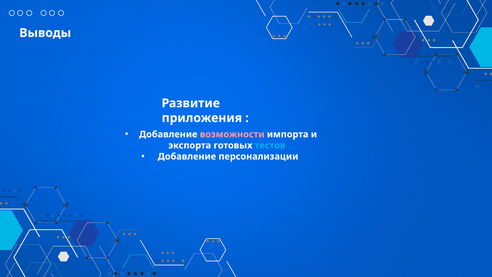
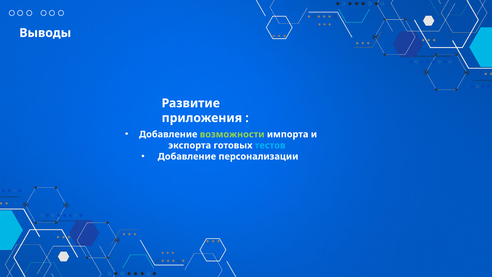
возможности colour: pink -> light green (232, 134)
